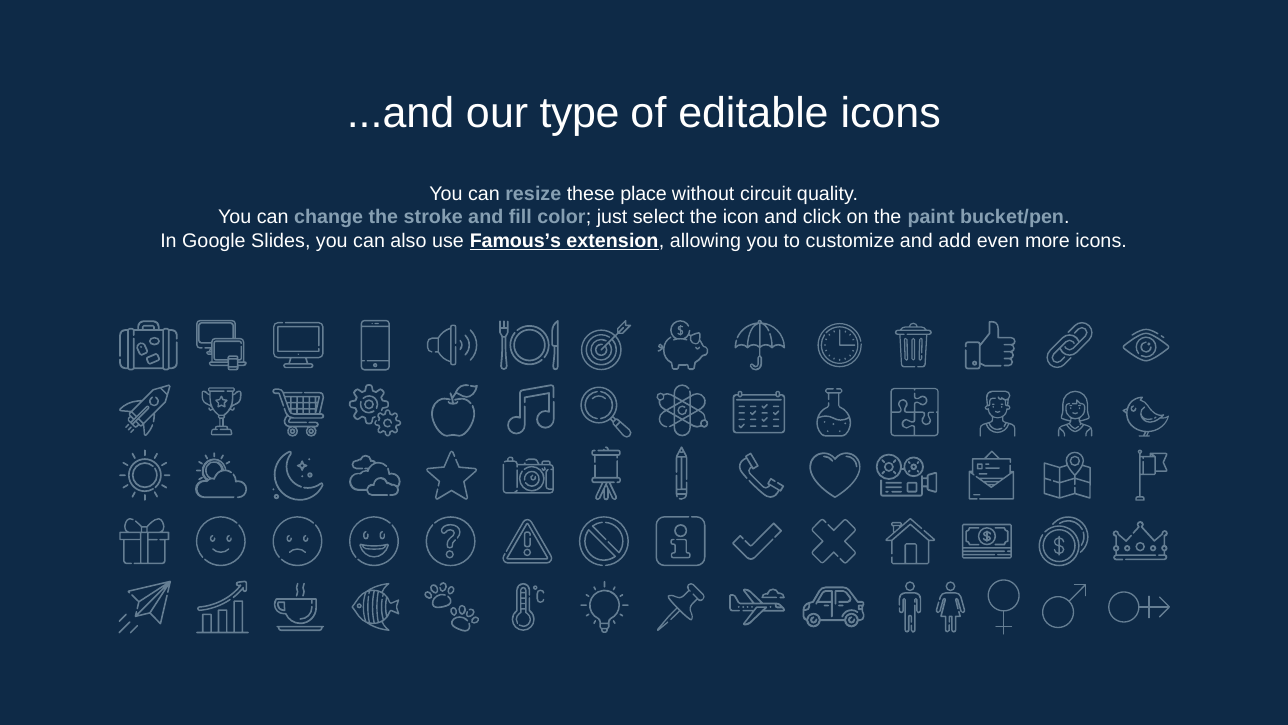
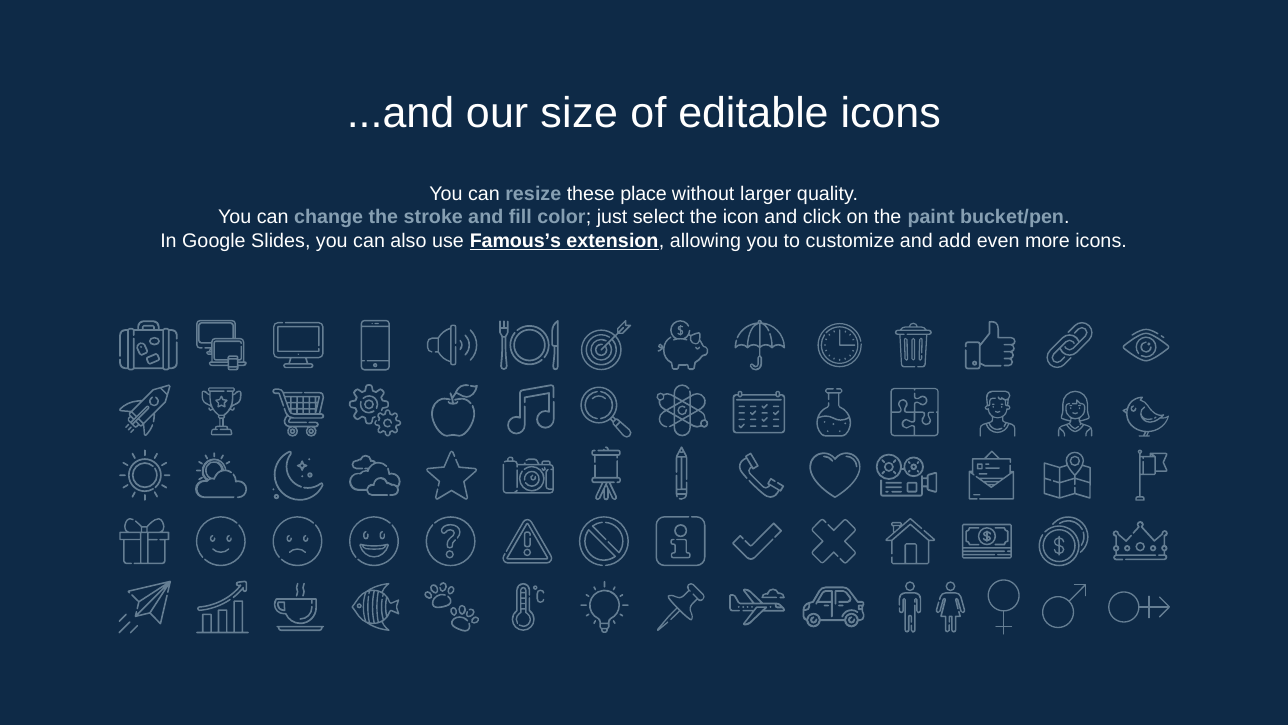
type: type -> size (579, 114)
circuit: circuit -> larger (766, 193)
